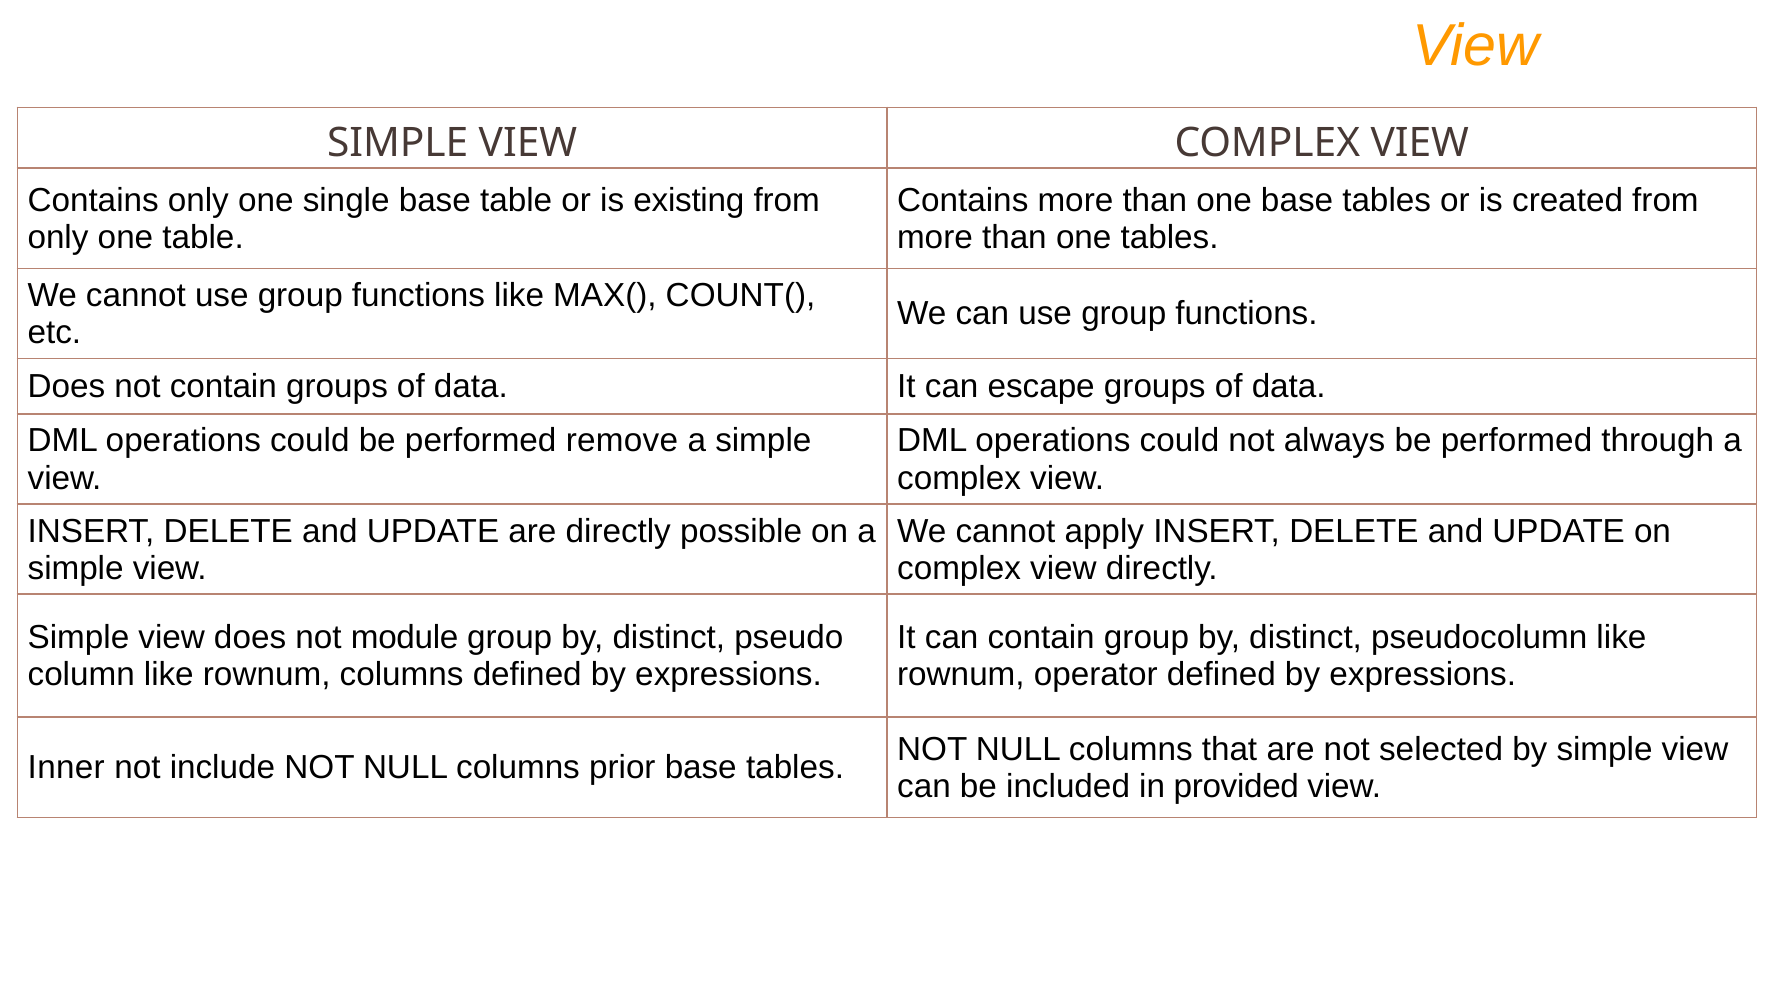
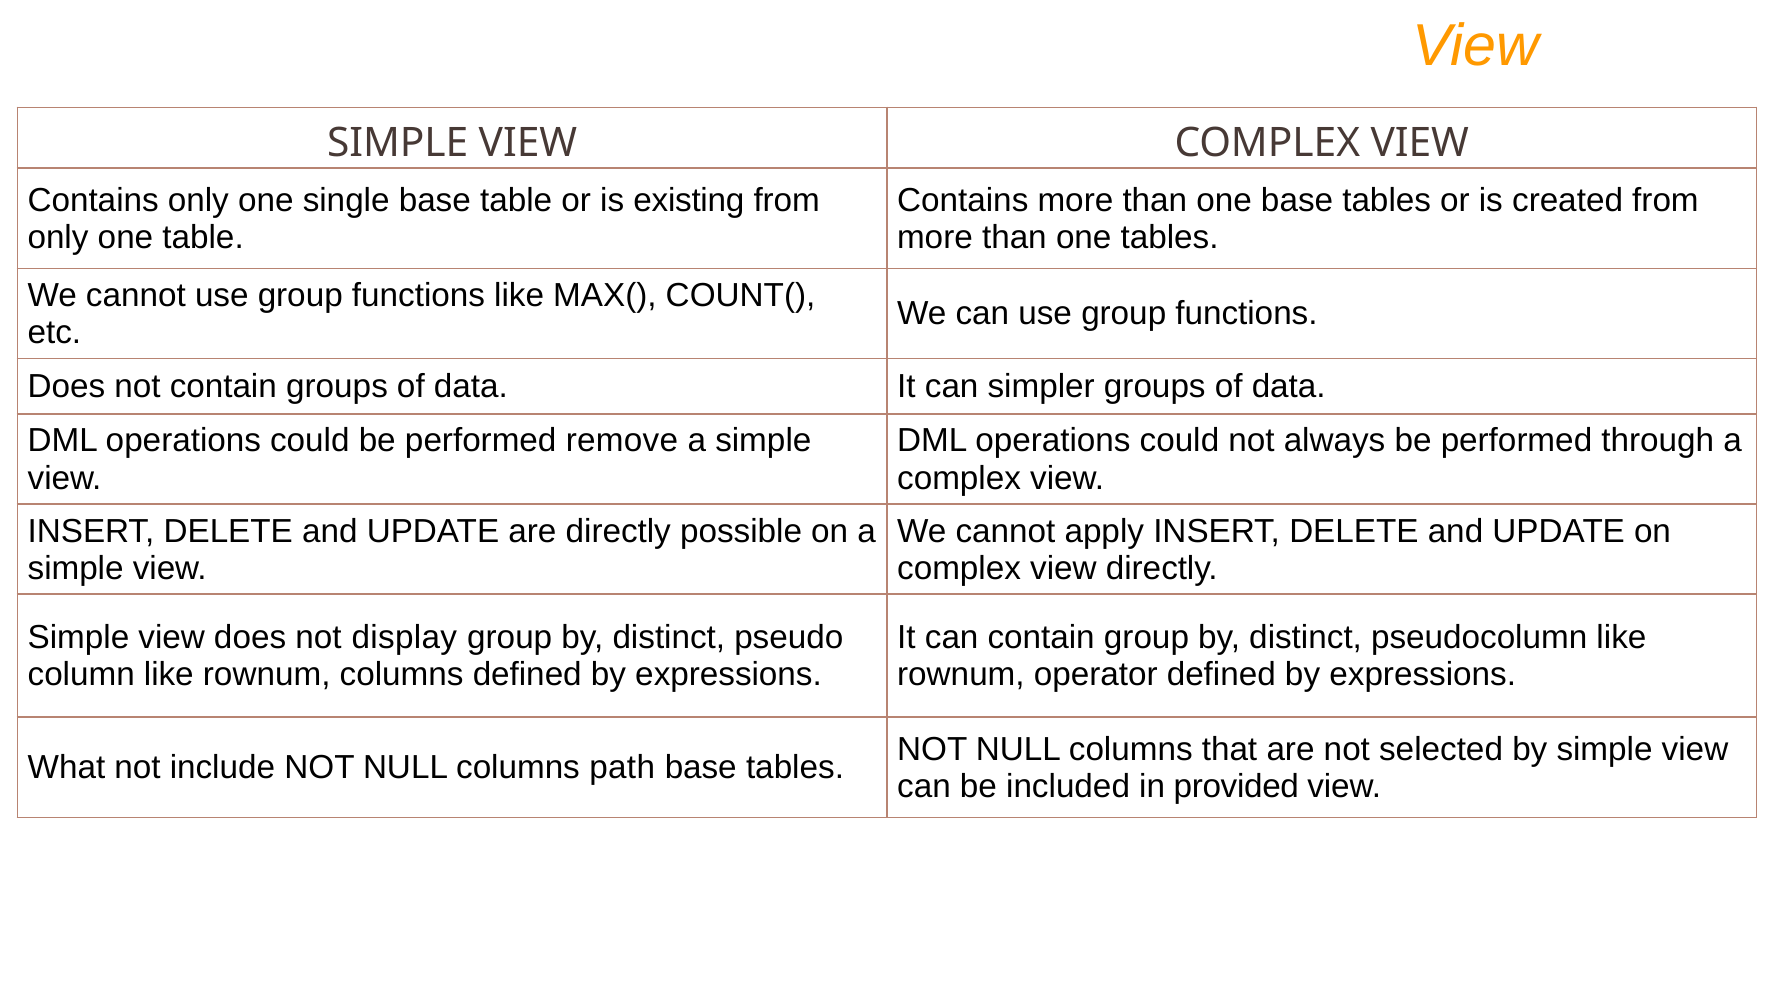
escape: escape -> simpler (1041, 387)
module: module -> display (404, 637)
Inner: Inner -> What (66, 768)
prior: prior -> path (622, 768)
